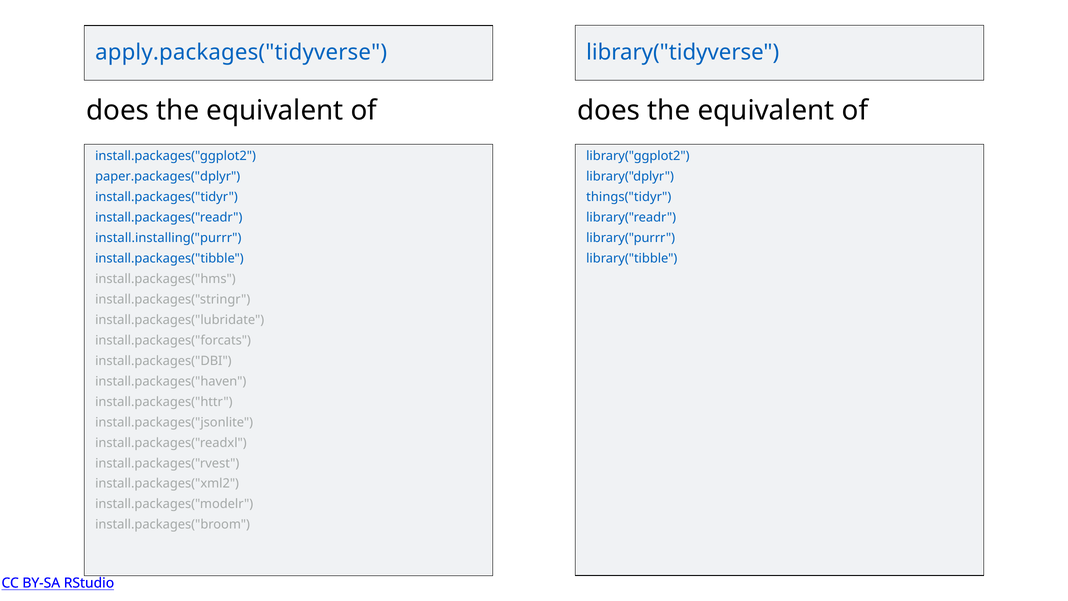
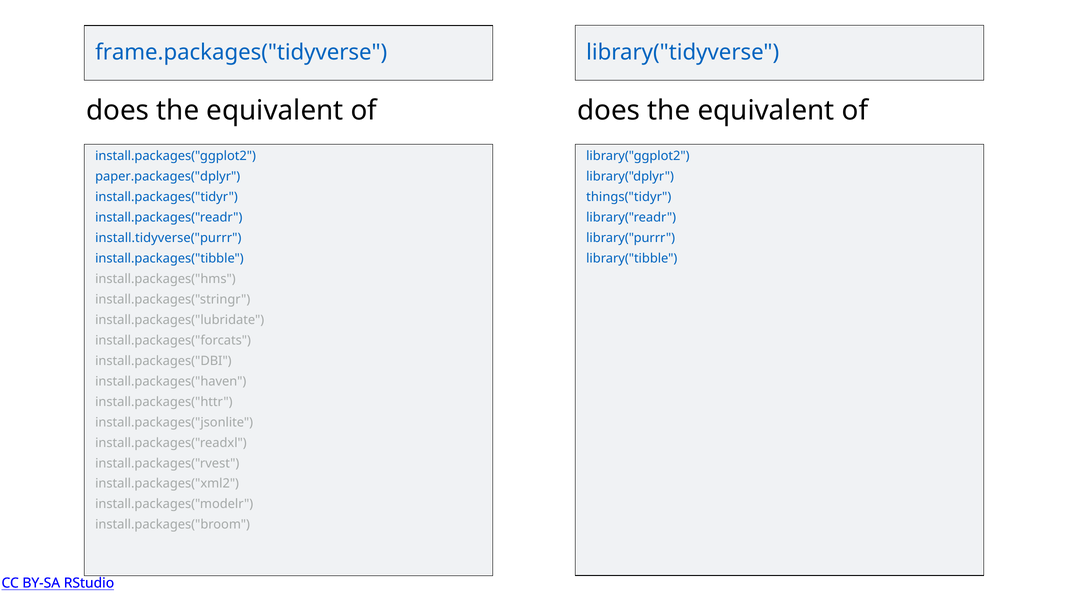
apply.packages("tidyverse: apply.packages("tidyverse -> frame.packages("tidyverse (241, 52)
install.installing("purrr: install.installing("purrr -> install.tidyverse("purrr (168, 238)
